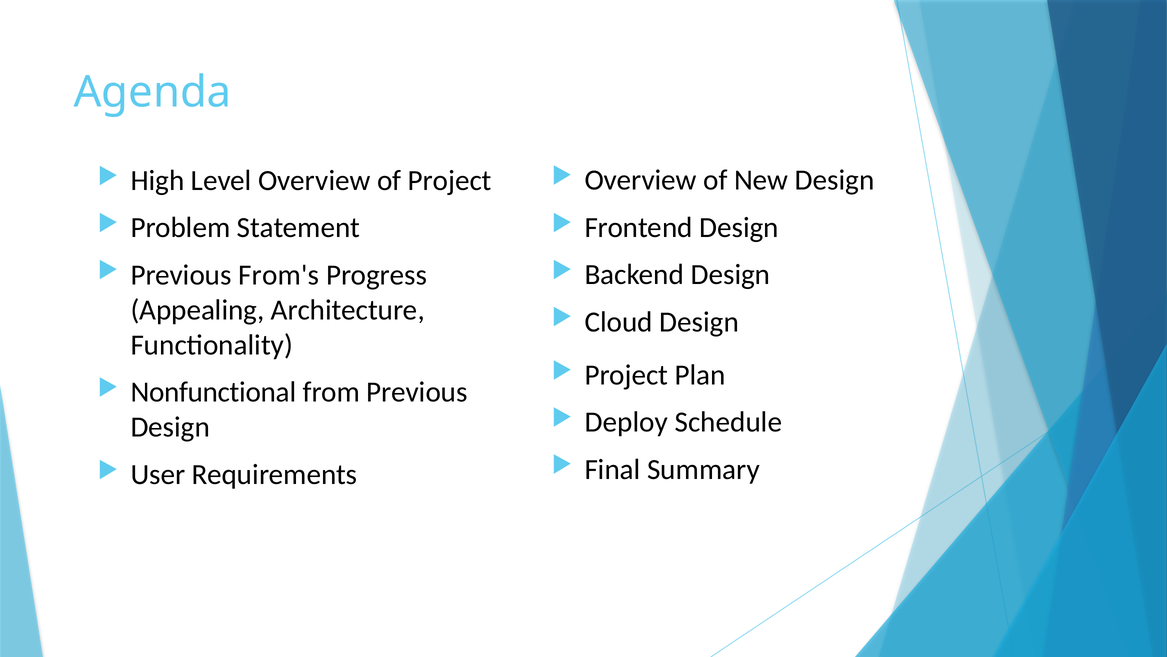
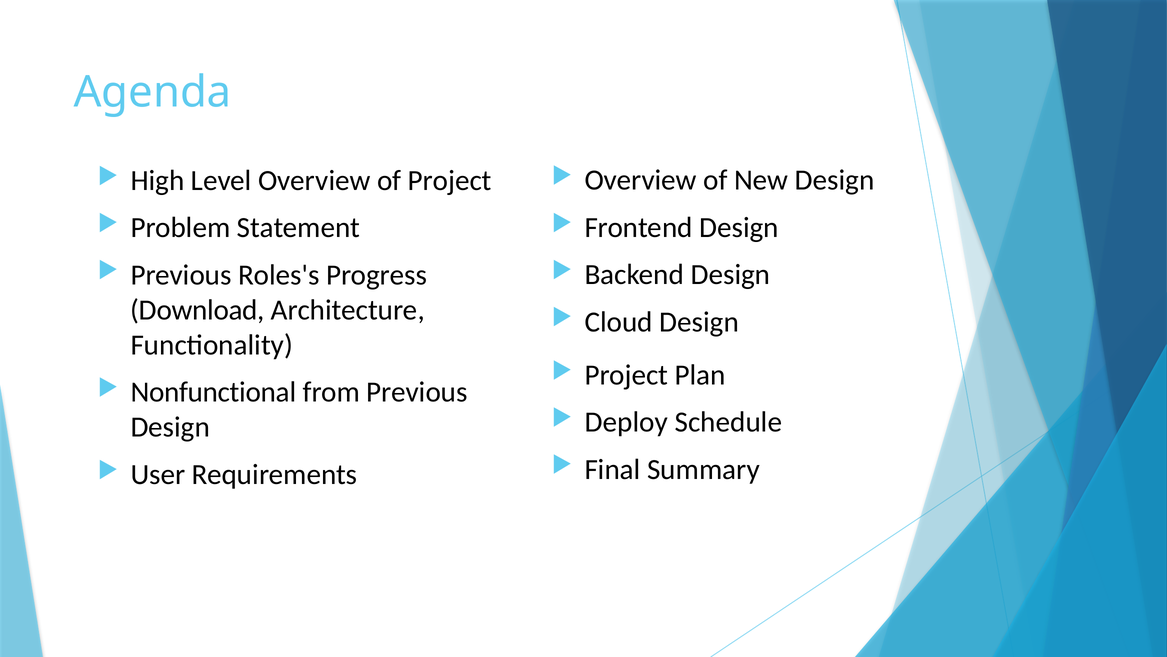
From's: From's -> Roles's (279, 275)
Appealing: Appealing -> Download (198, 310)
